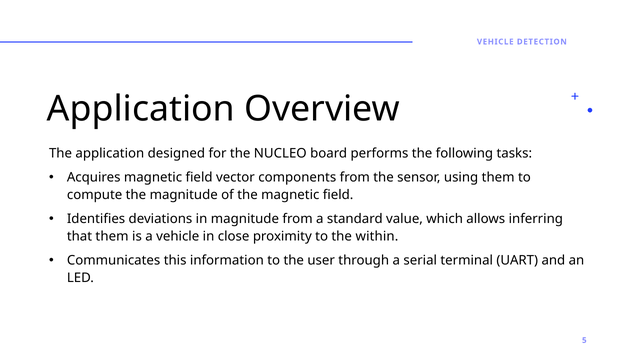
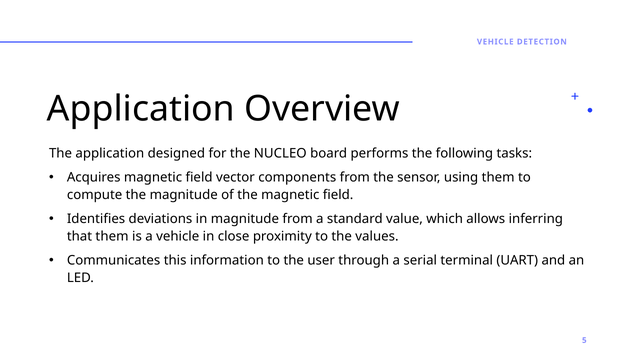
within: within -> values (377, 237)
